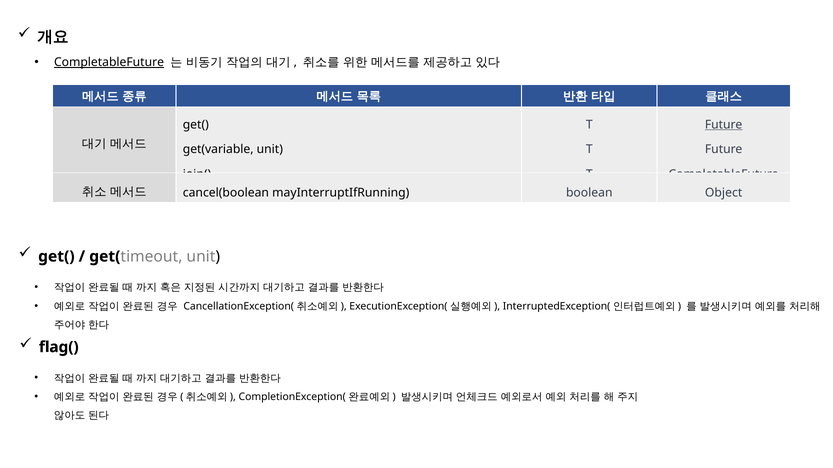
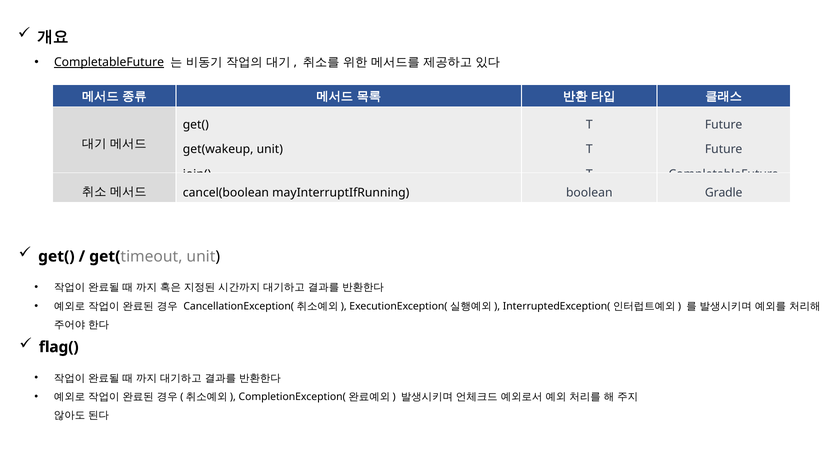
Future underline: present -> none (724, 125)
get(variable: get(variable -> get(wakeup (218, 149)
Object: Object -> Gradle (724, 193)
